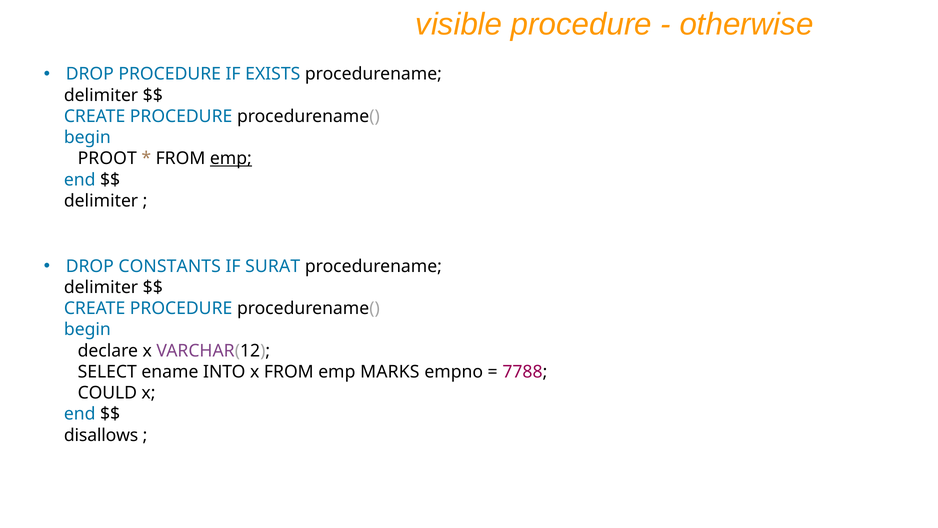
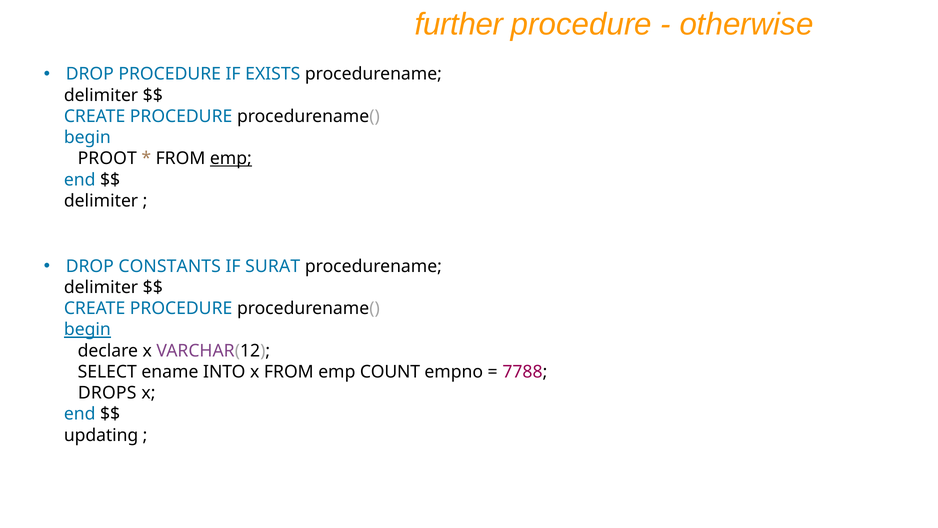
visible: visible -> further (459, 24)
begin underline: none -> present (87, 329)
MARKS: MARKS -> COUNT (390, 372)
COULD: COULD -> DROPS (107, 393)
disallows: disallows -> updating (101, 435)
